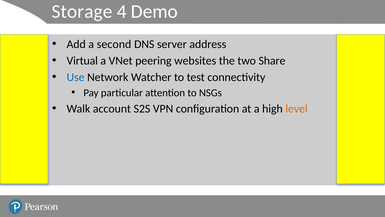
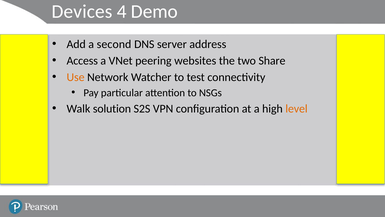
Storage: Storage -> Devices (82, 11)
Virtual: Virtual -> Access (82, 61)
Use colour: blue -> orange (76, 77)
account: account -> solution (112, 108)
